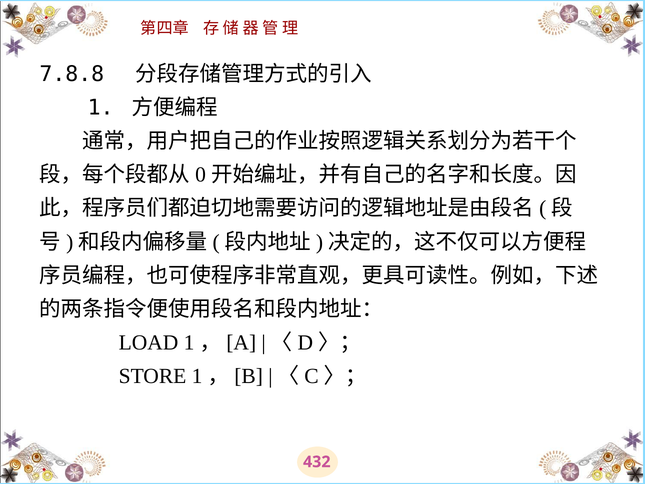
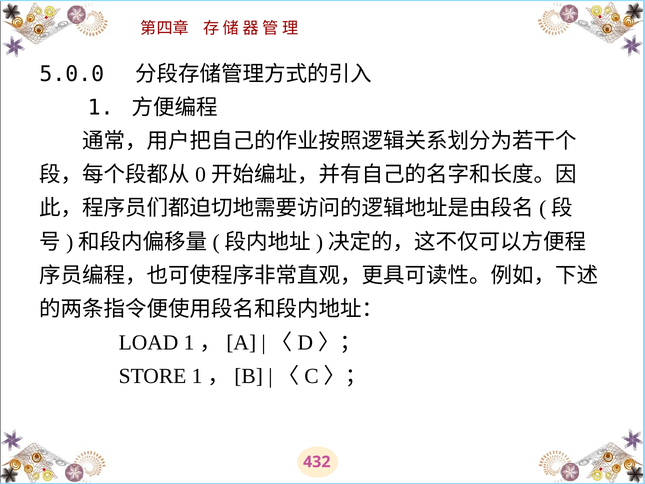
7.8.8: 7.8.8 -> 5.0.0 (72, 74)
